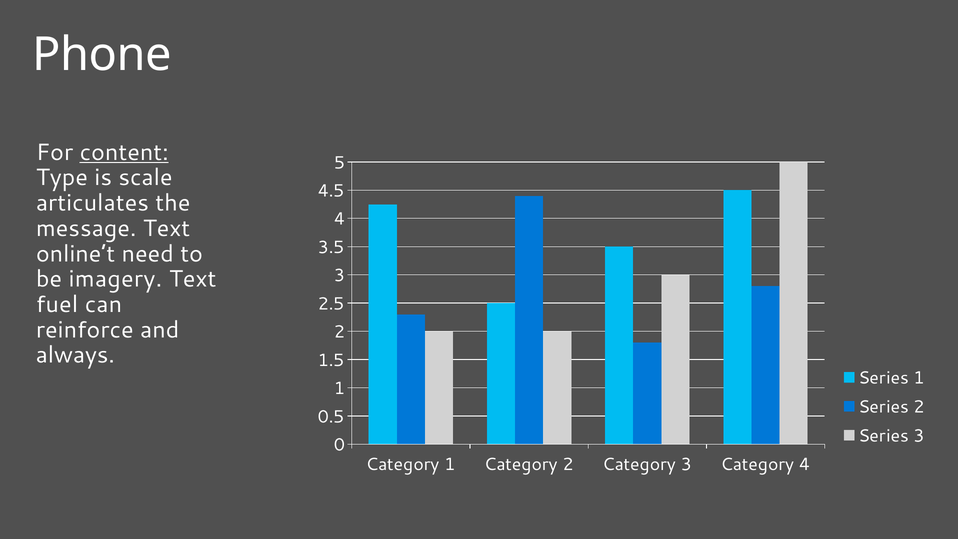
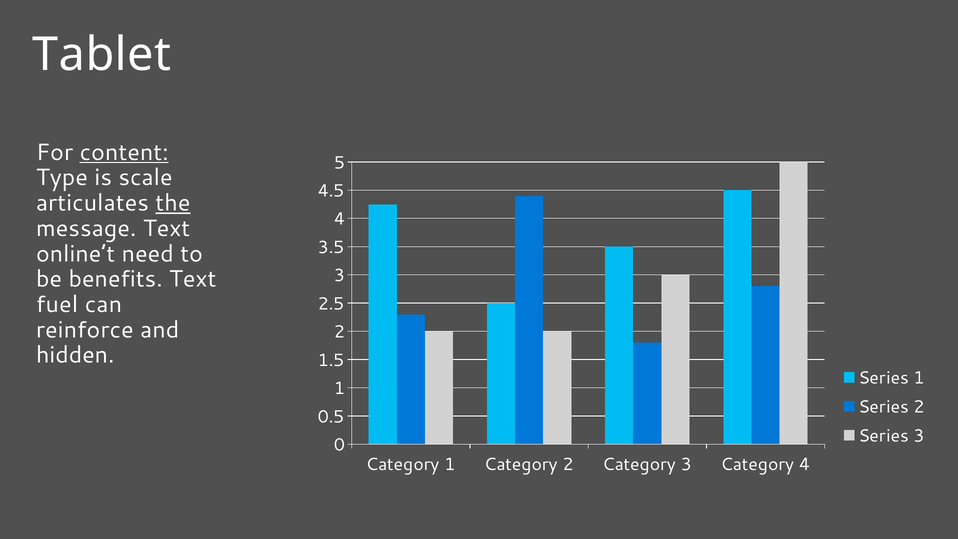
Phone: Phone -> Tablet (102, 55)
the underline: none -> present (173, 203)
imagery: imagery -> benefits (116, 279)
always: always -> hidden (75, 355)
